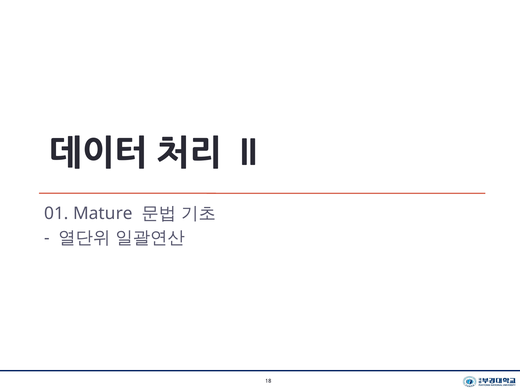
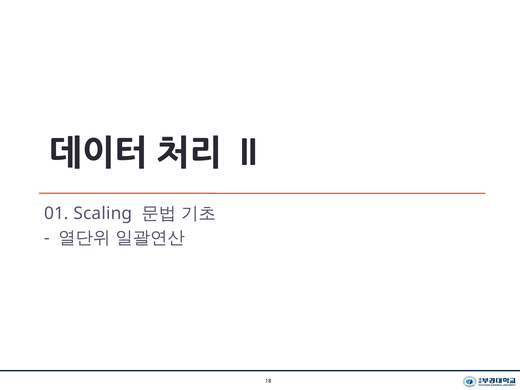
Mature: Mature -> Scaling (103, 214)
